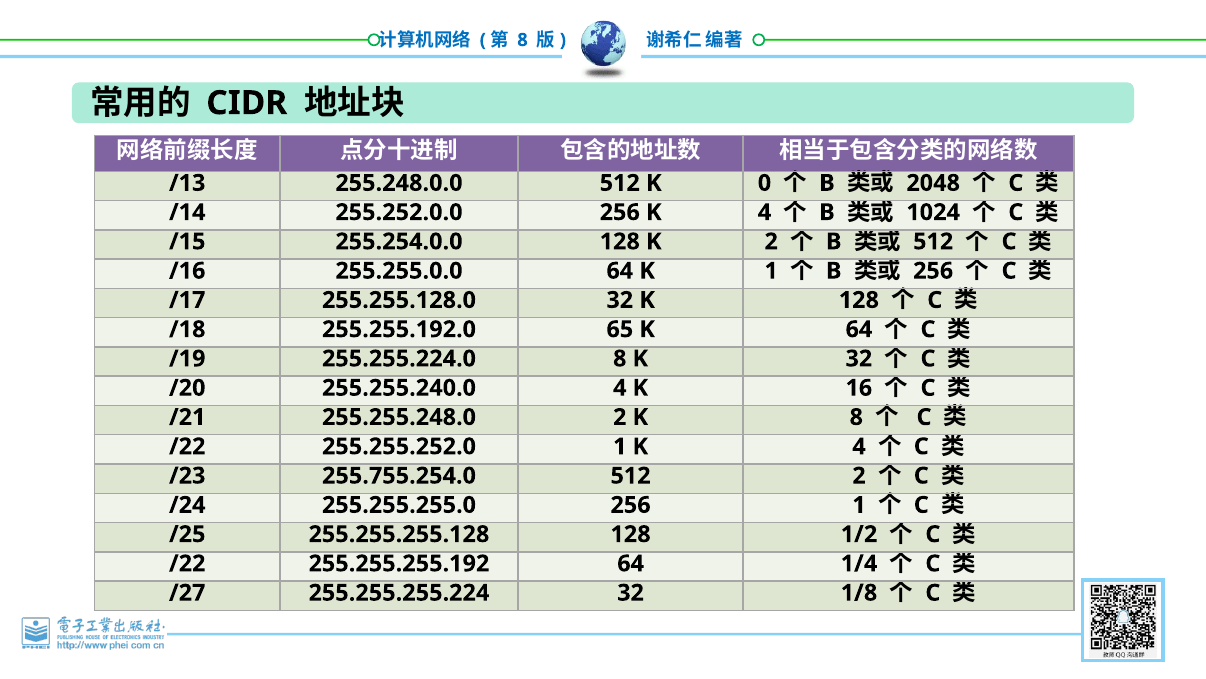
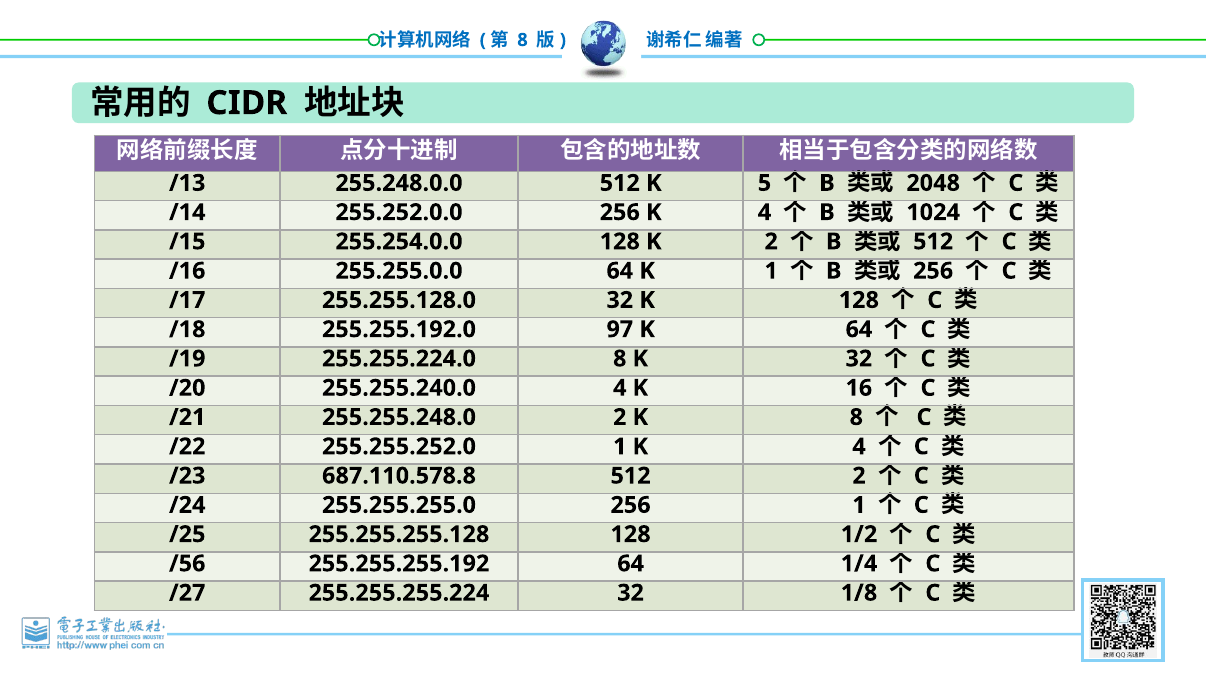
0: 0 -> 5 (764, 183)
65: 65 -> 97 (620, 329)
255.755.254.0: 255.755.254.0 -> 687.110.578.8 (399, 475)
/22: /22 -> /56 (187, 563)
